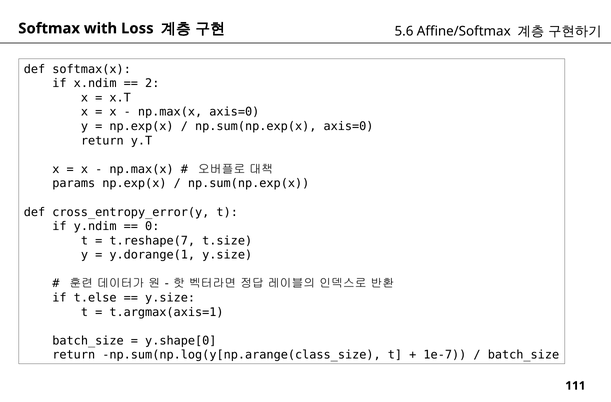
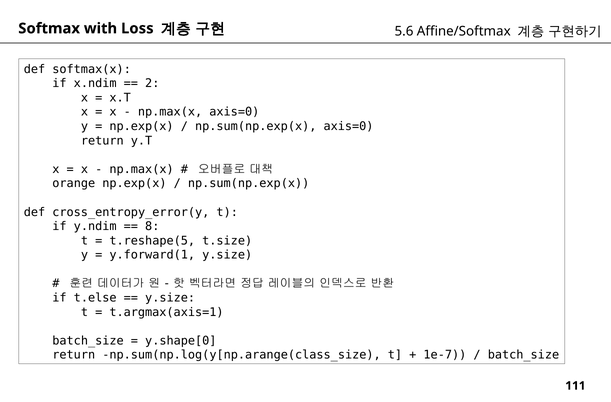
params: params -> orange (74, 183)
0: 0 -> 8 (152, 226)
t.reshape(7: t.reshape(7 -> t.reshape(5 (152, 240)
y.dorange(1: y.dorange(1 -> y.forward(1 (152, 255)
